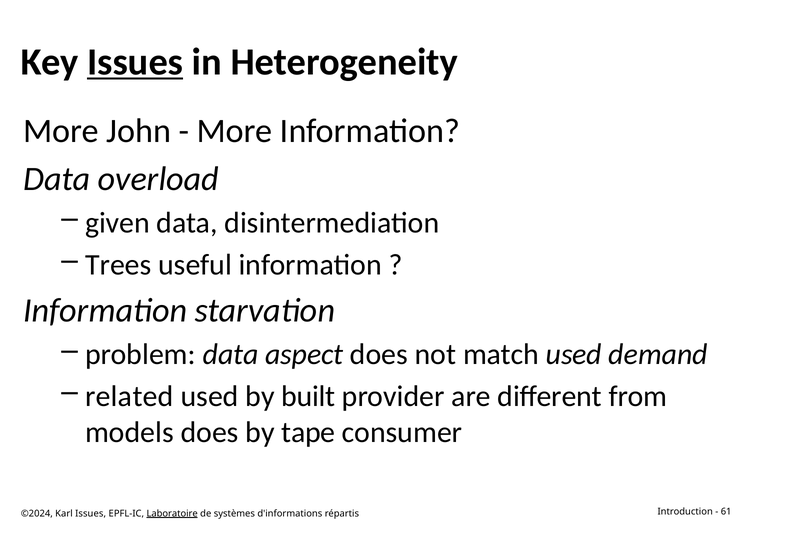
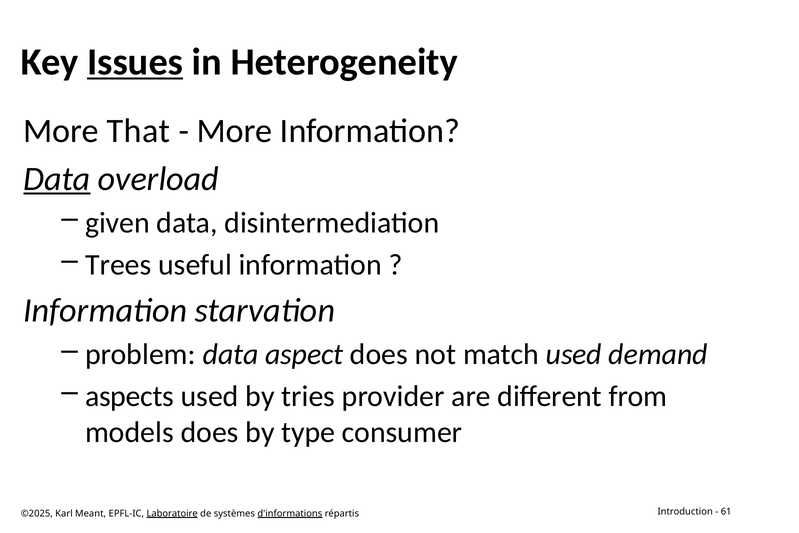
John: John -> That (139, 131)
Data underline: none -> present (57, 179)
related: related -> aspects (130, 396)
built: built -> tries (308, 396)
tape: tape -> type (308, 432)
©2024: ©2024 -> ©2025 (37, 513)
Karl Issues: Issues -> Meant (91, 513)
d'informations underline: none -> present (290, 513)
